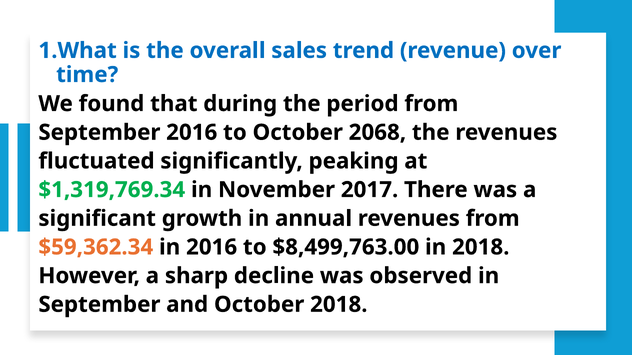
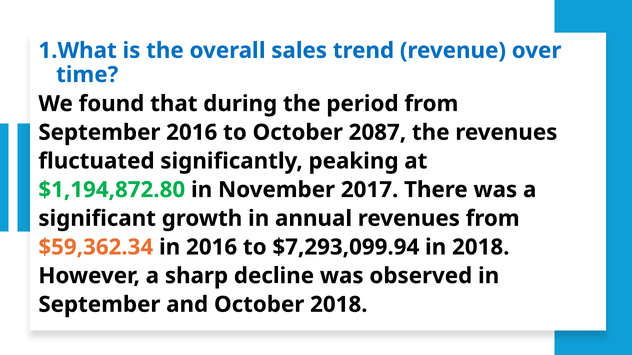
2068: 2068 -> 2087 (377, 133)
$1,319,769.34: $1,319,769.34 -> $1,194,872.80 (112, 190)
$8,499,763.00: $8,499,763.00 -> $7,293,099.94 (346, 247)
